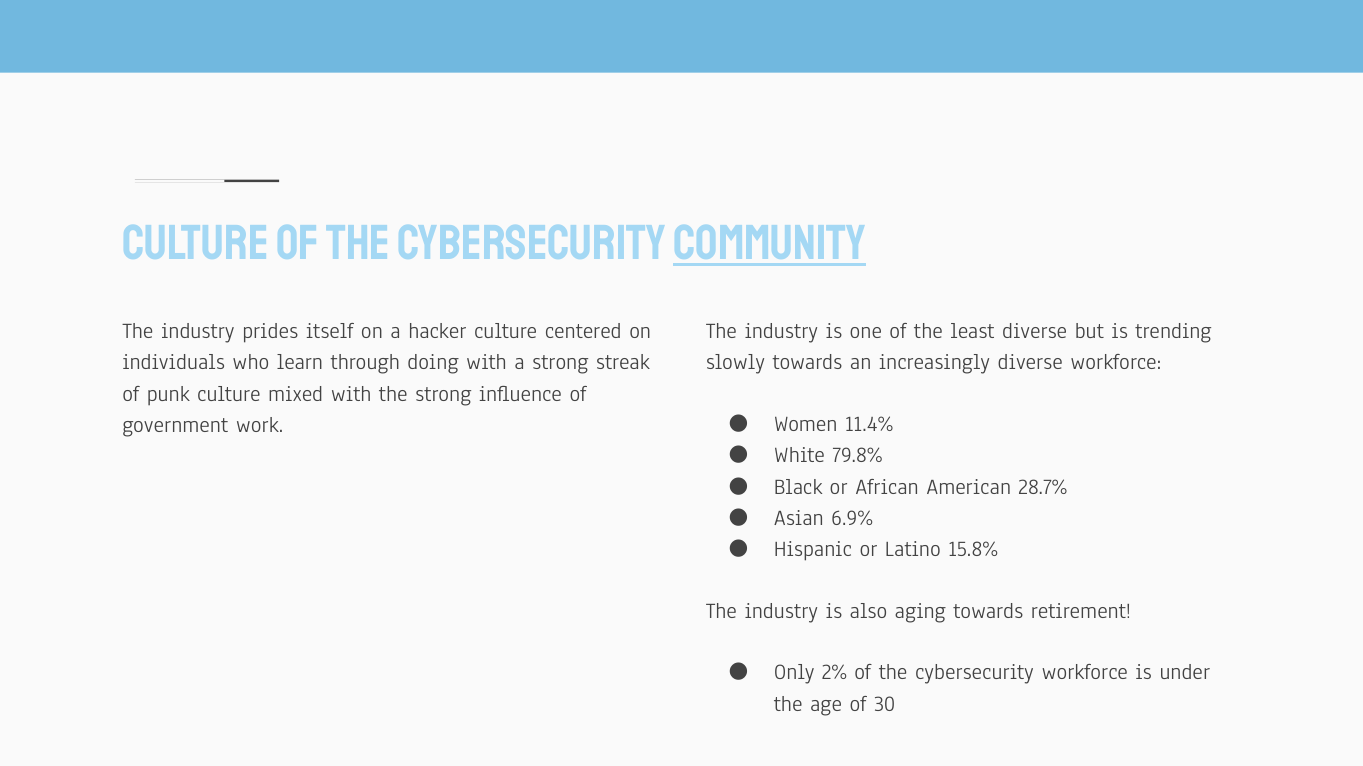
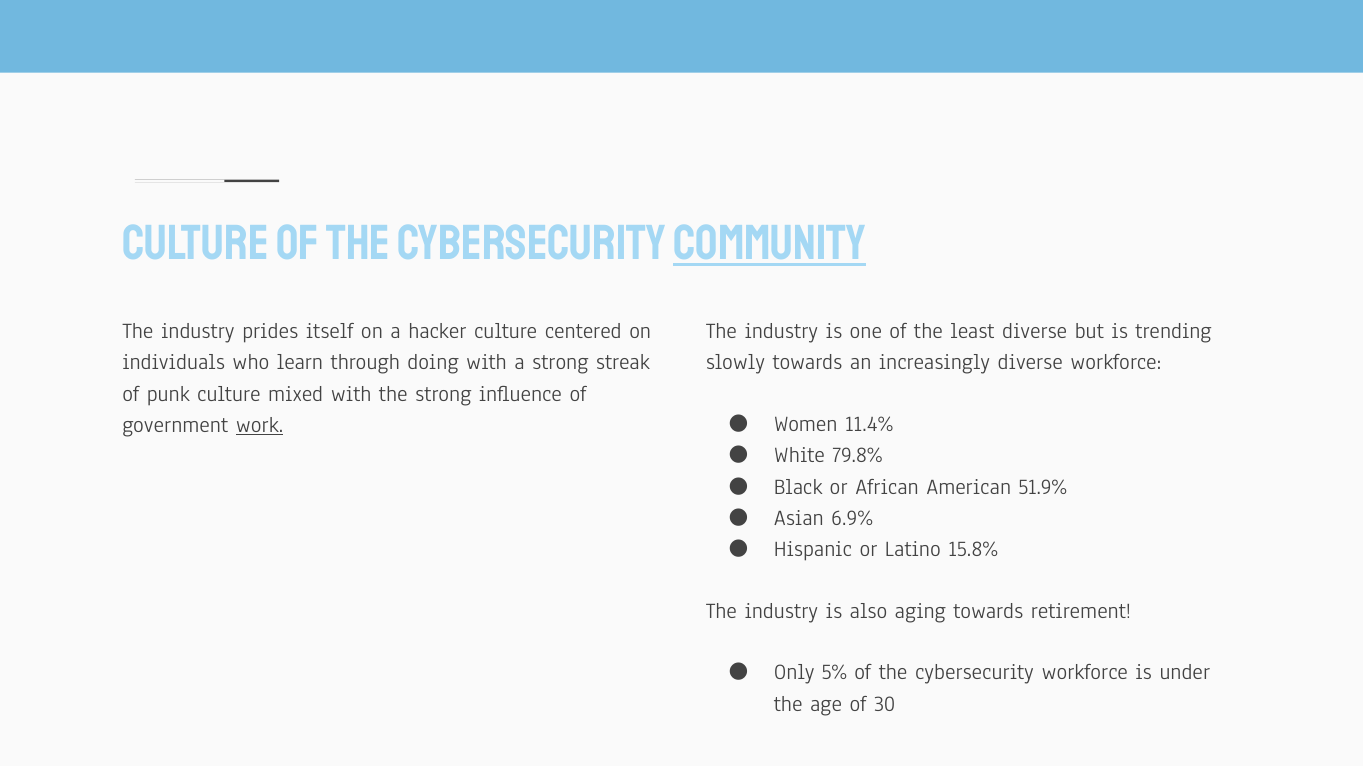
work underline: none -> present (260, 425)
28.7%: 28.7% -> 51.9% (1043, 487)
2%: 2% -> 5% (834, 673)
